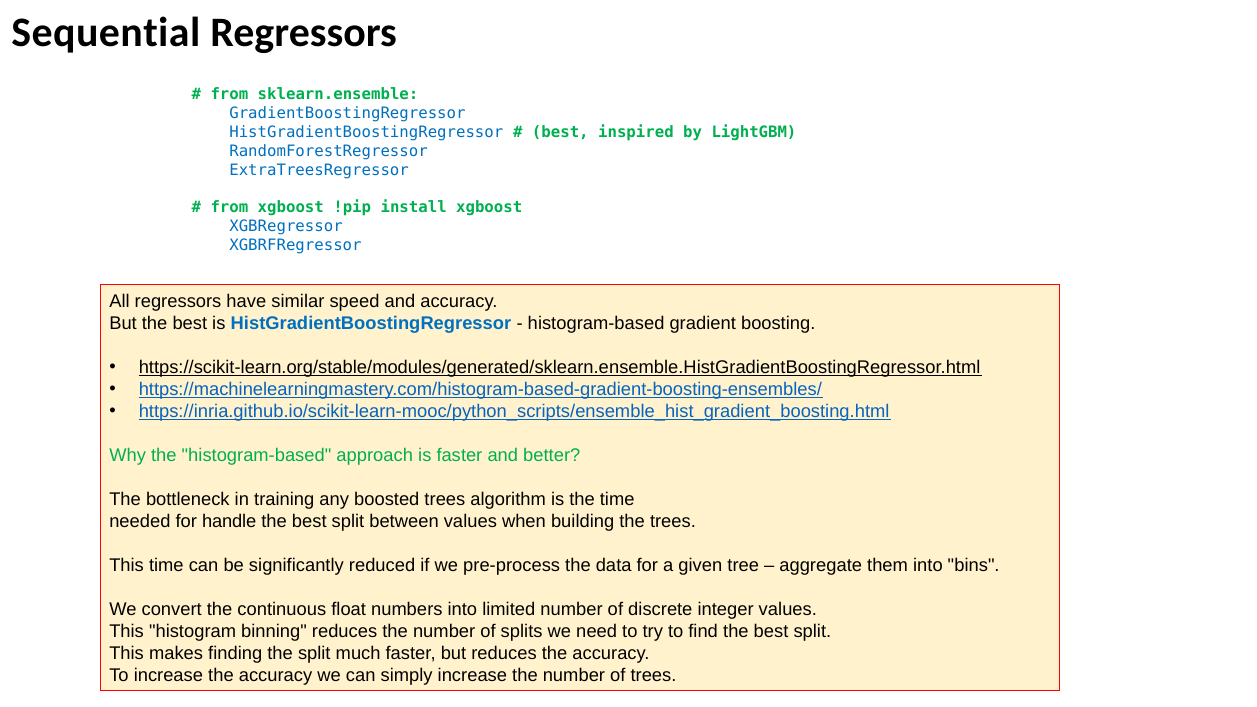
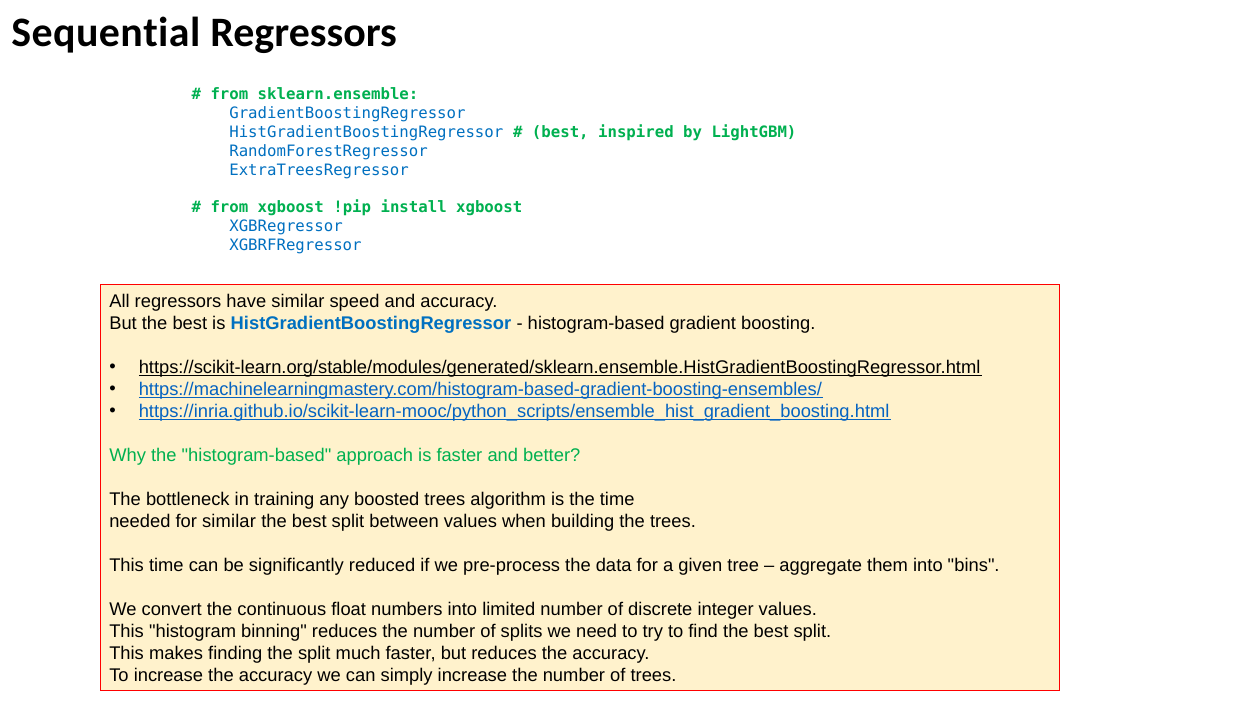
for handle: handle -> similar (229, 522)
